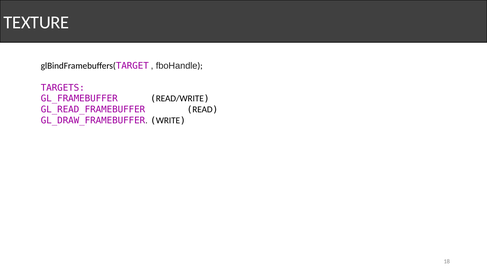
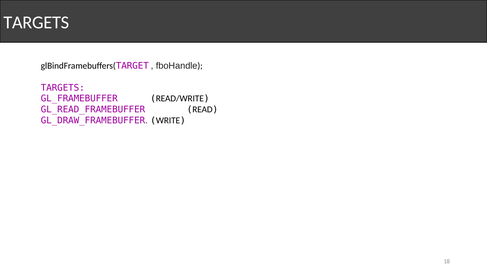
TEXTURE: TEXTURE -> TARGETS (36, 22)
